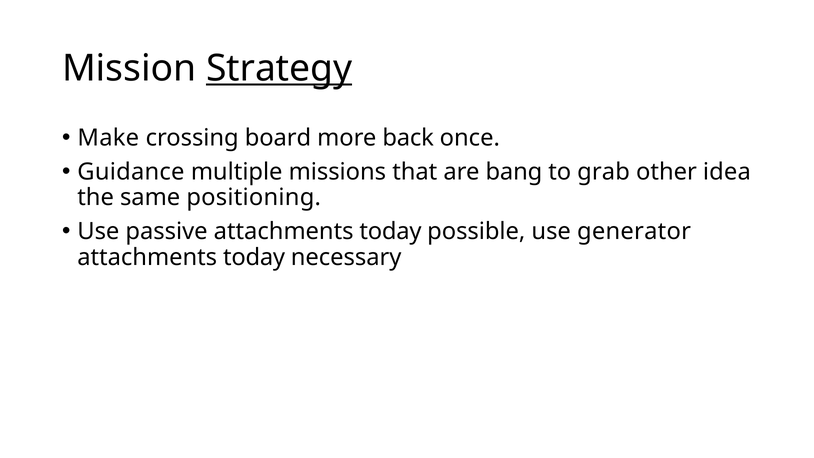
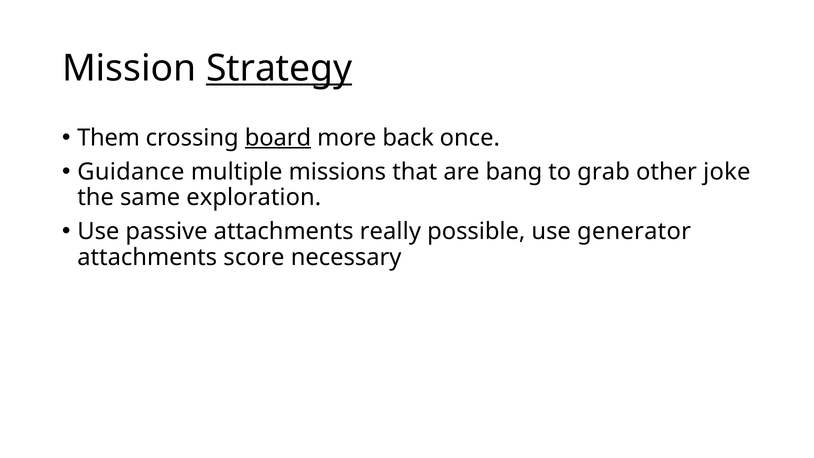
Make: Make -> Them (109, 138)
board underline: none -> present (278, 138)
idea: idea -> joke (727, 172)
positioning: positioning -> exploration (254, 197)
passive attachments today: today -> really (390, 232)
today: today -> score (254, 257)
